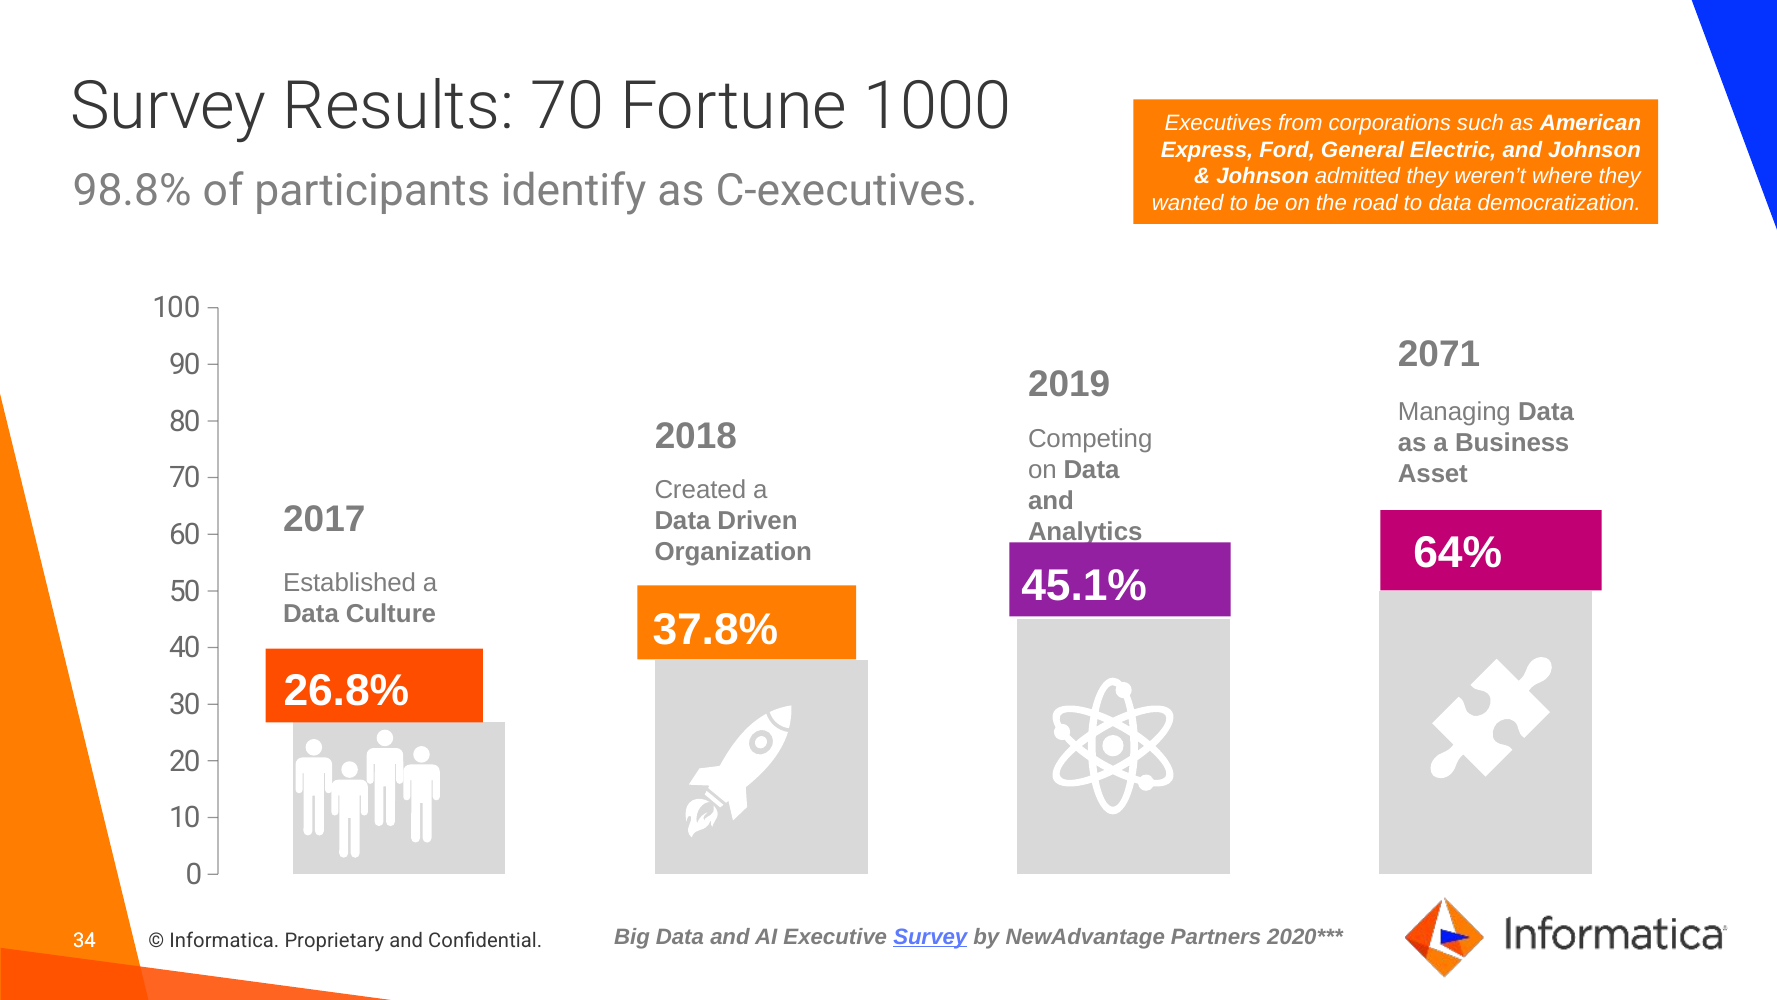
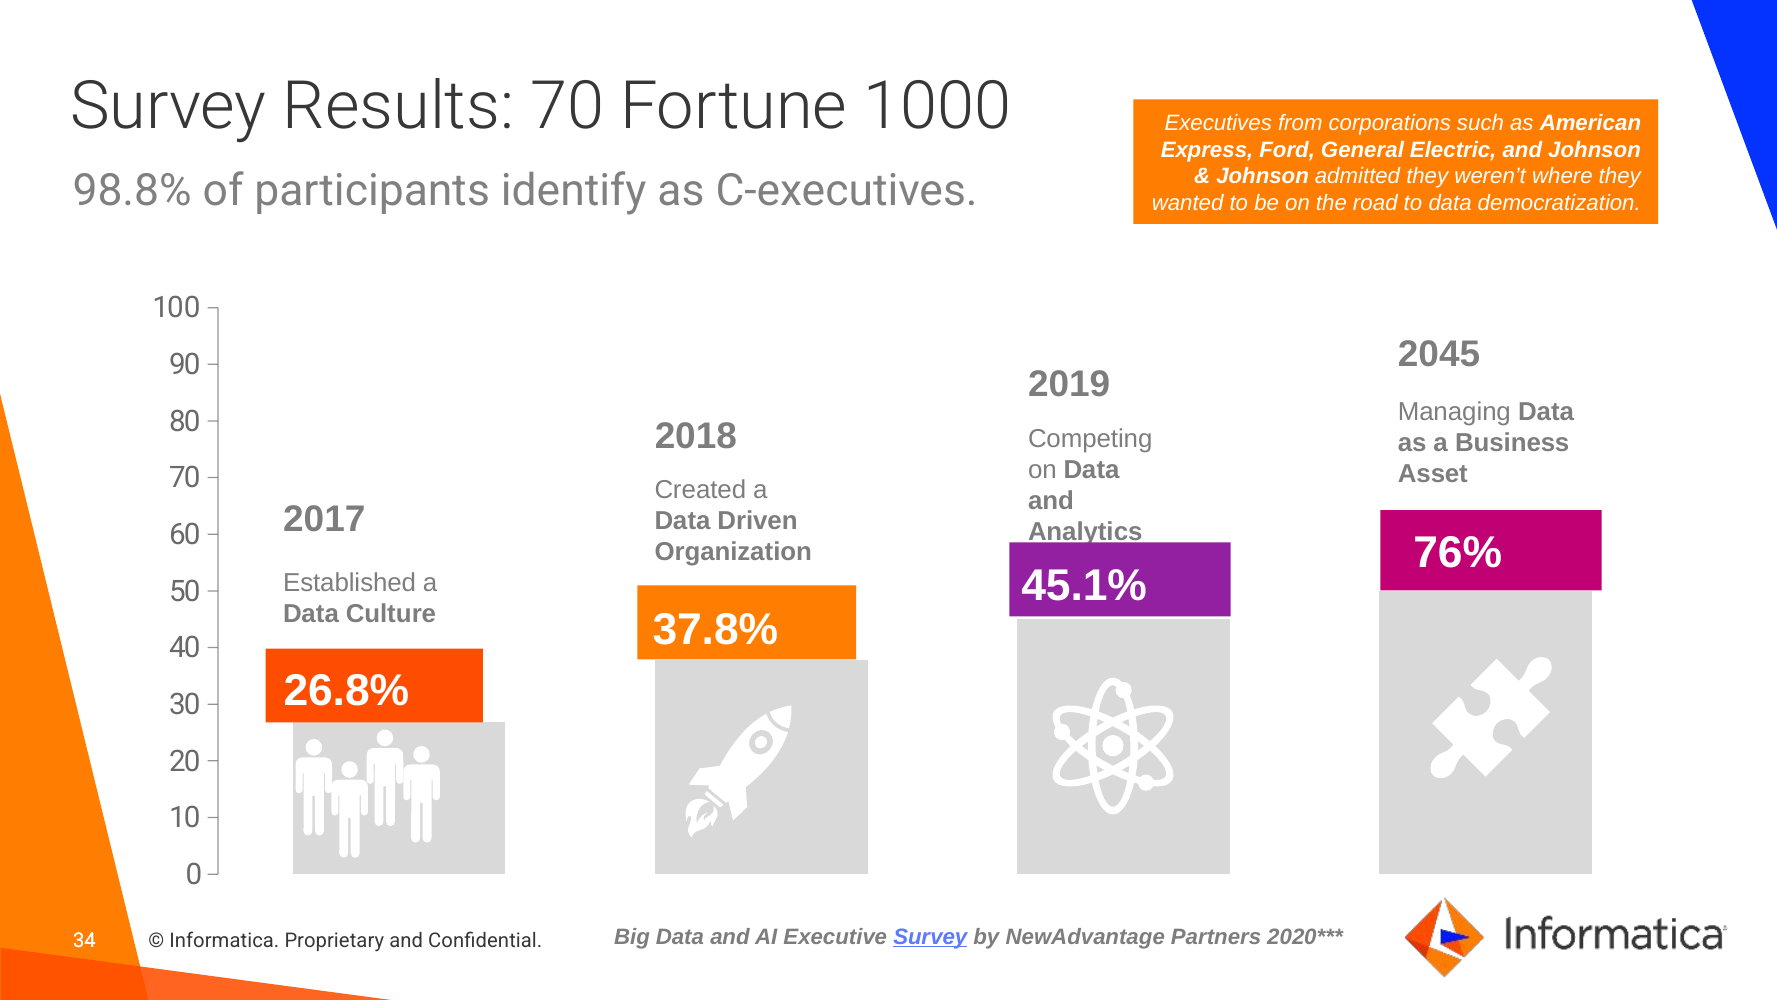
2071: 2071 -> 2045 (1439, 354)
64%: 64% -> 76% (1458, 552)
